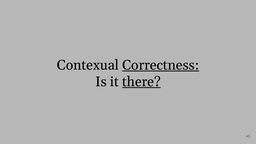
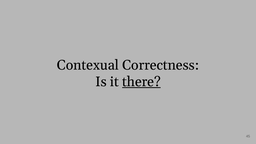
Correctness underline: present -> none (161, 65)
